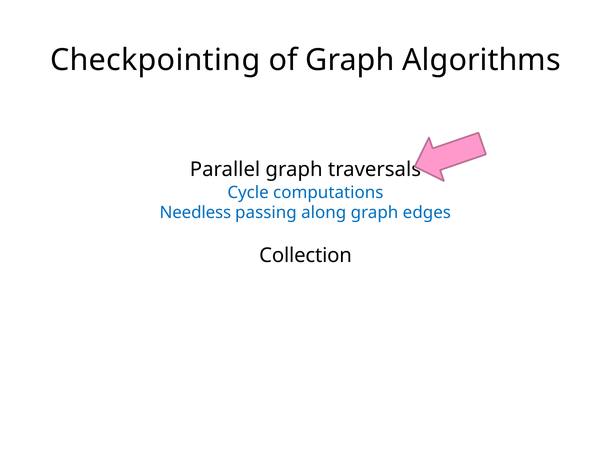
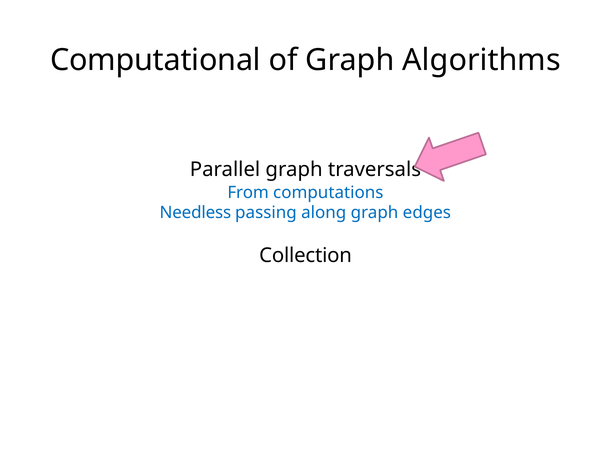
Checkpointing: Checkpointing -> Computational (155, 60)
Cycle: Cycle -> From (248, 193)
